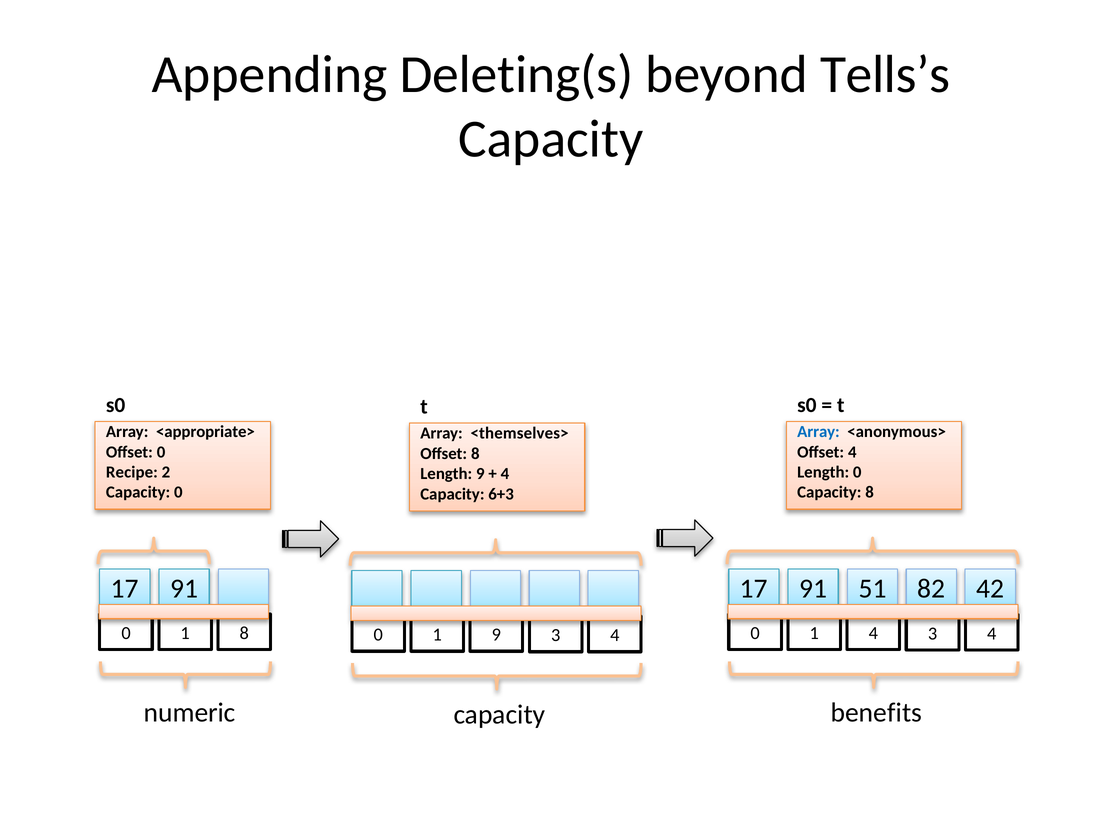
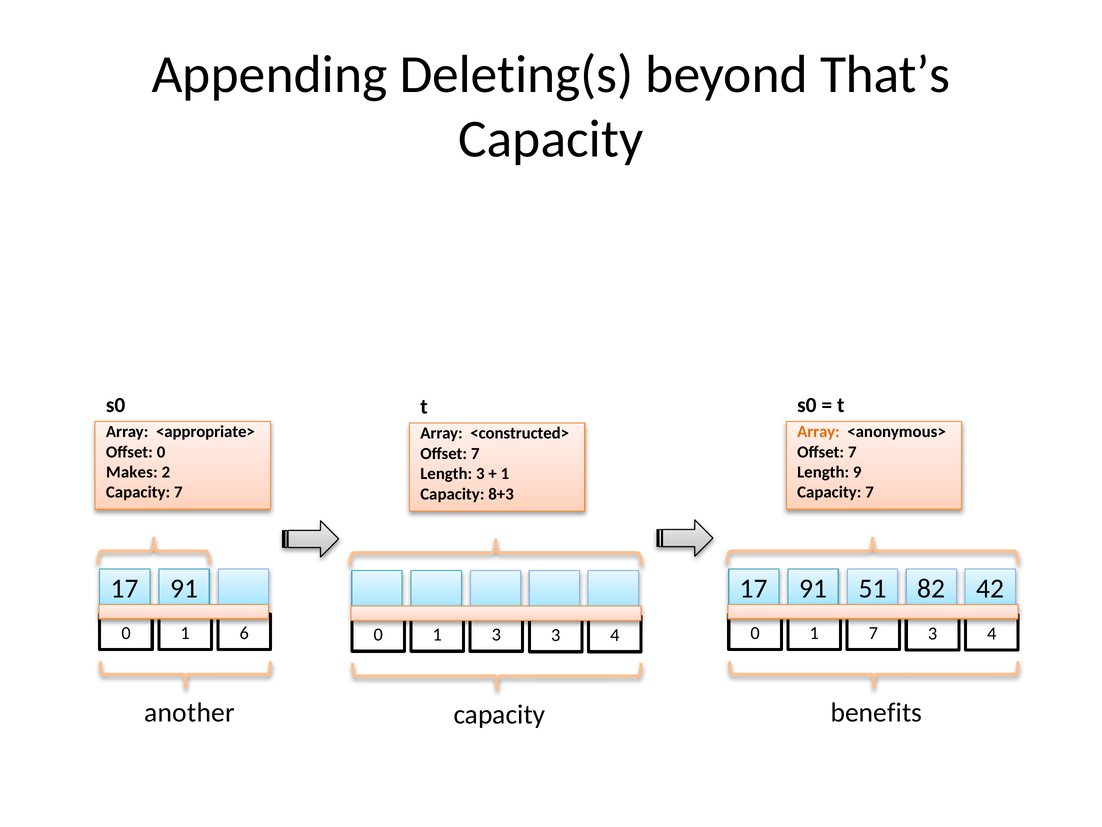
Tells’s: Tells’s -> That’s (885, 74)
Array colour: blue -> orange (818, 431)
<themselves>: <themselves> -> <constructed> (520, 433)
4: 4 -> 7 (852, 452)
8: 8 -> 7 (475, 453)
Recipe: Recipe -> Makes (132, 472)
Length 0: 0 -> 9 (857, 472)
Length 9: 9 -> 3 (480, 474)
4: 4 -> 1 (505, 474)
0: 0 -> 7 (178, 492)
8: 8 -> 7 (870, 492)
6+3: 6+3 -> 8+3 (501, 494)
1 8: 8 -> 6 (244, 633)
1 4: 4 -> 7 (873, 633)
1 9: 9 -> 3 (496, 634)
numeric: numeric -> another (190, 712)
